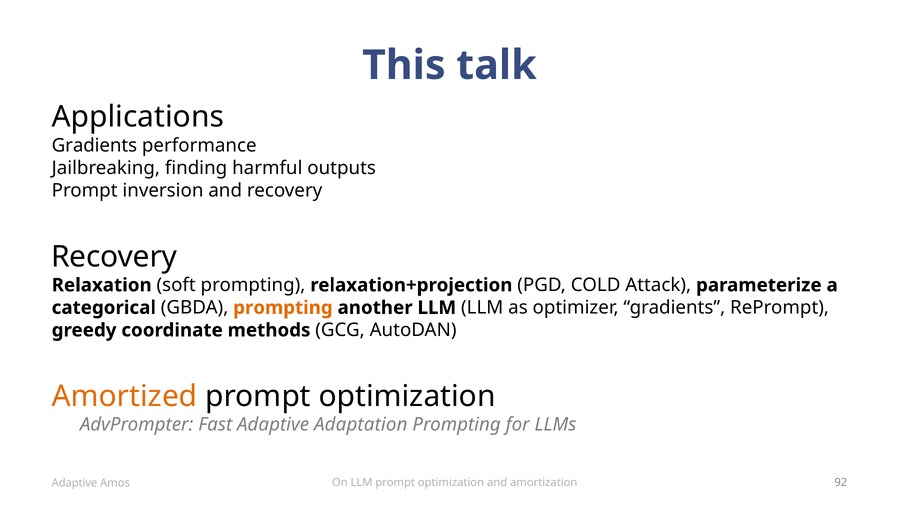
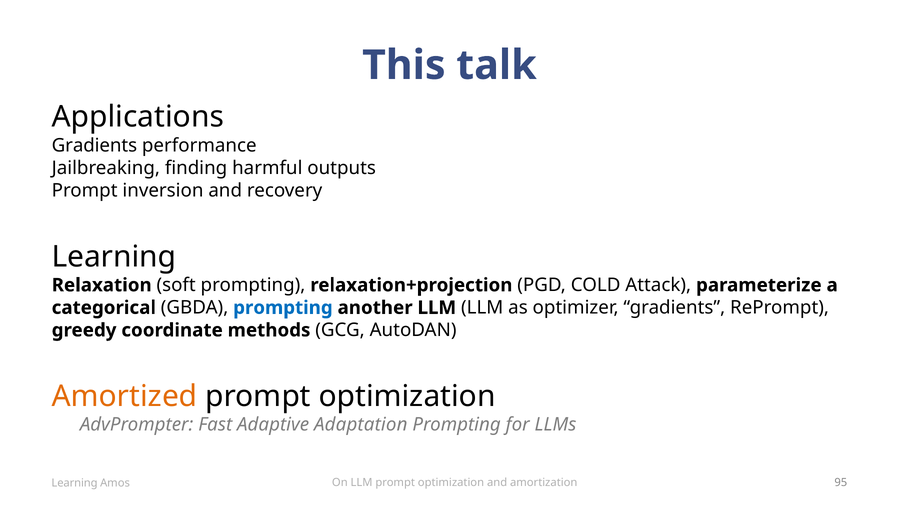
Recovery: Recovery -> Learning (114, 257)
prompting colour: orange -> blue (283, 307)
92: 92 -> 95 (841, 482)
Adaptive: Adaptive -> Learning (75, 483)
